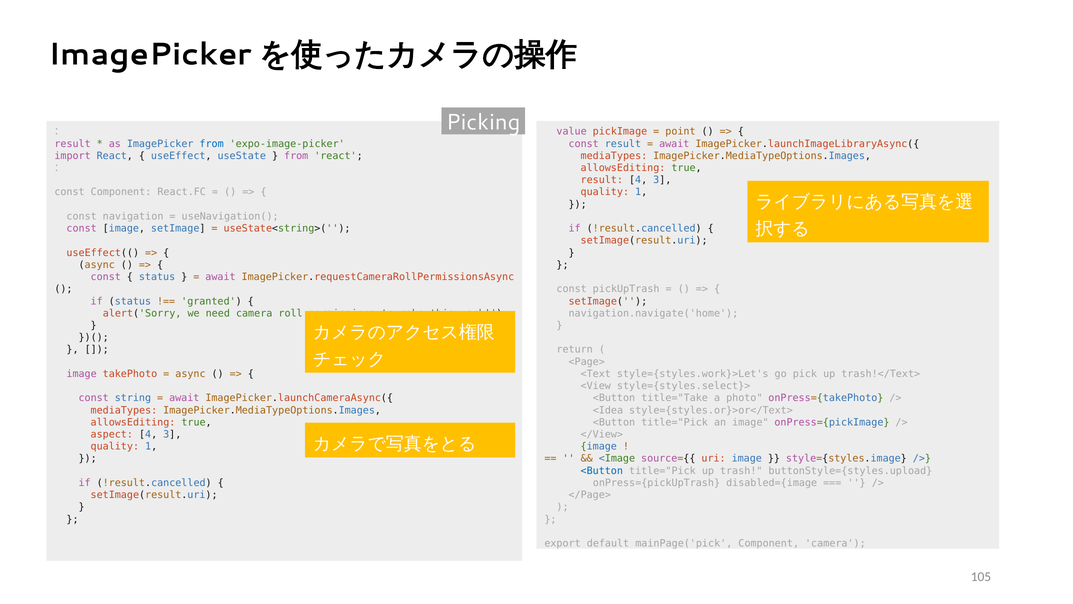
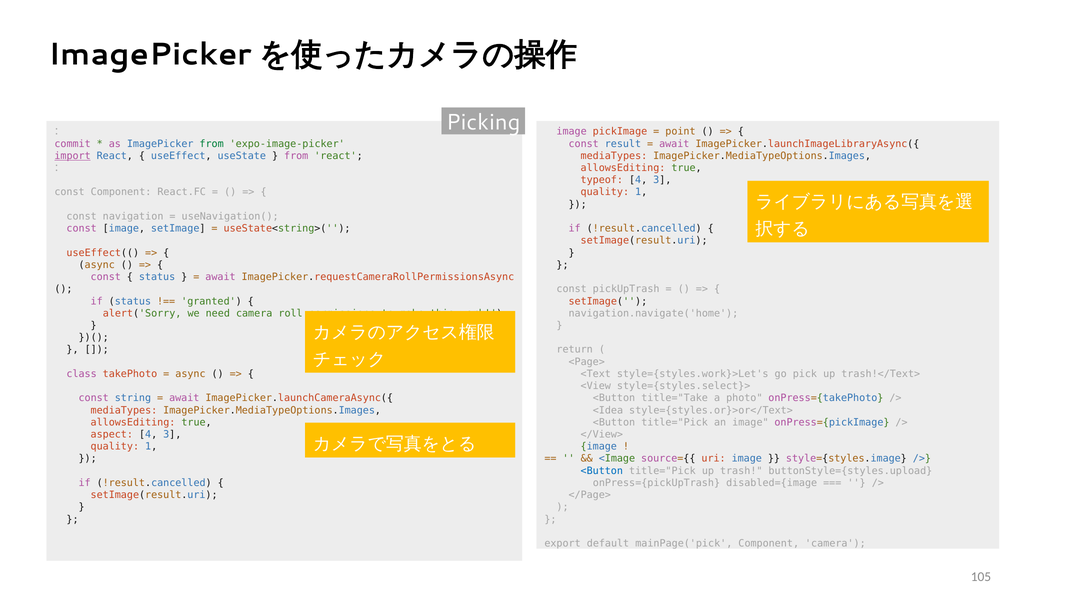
value: value -> image (572, 132)
result: result -> commit (73, 144)
from colour: blue -> green (212, 144)
import underline: none -> present (73, 156)
result: result -> typeof (602, 180)
image: image -> class (82, 374)
